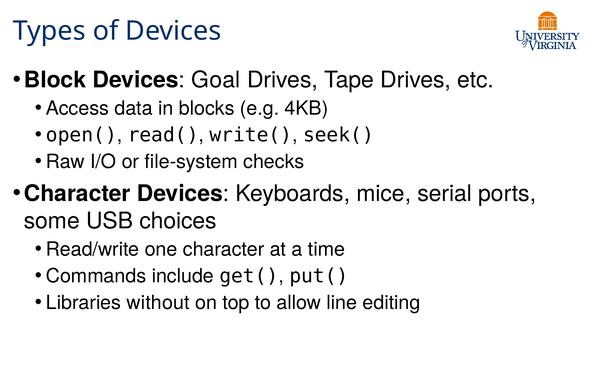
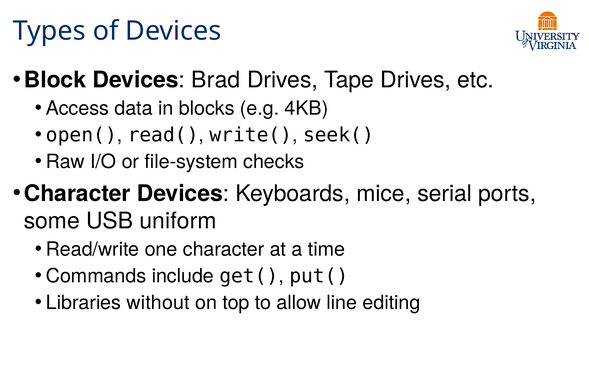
Goal: Goal -> Brad (216, 80)
choices: choices -> uniform (178, 221)
